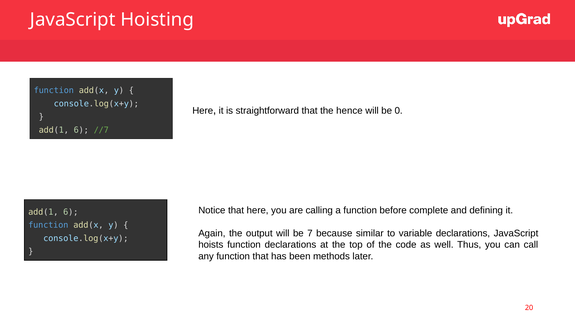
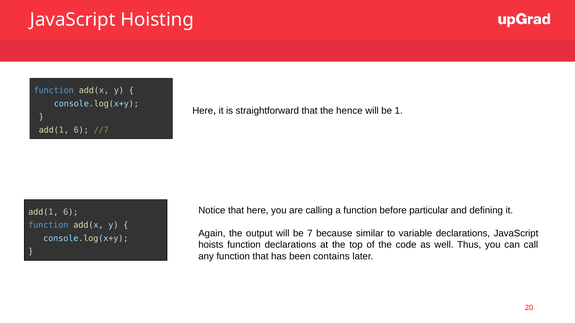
0: 0 -> 1 (399, 111)
complete: complete -> particular (429, 211)
methods: methods -> contains (331, 257)
